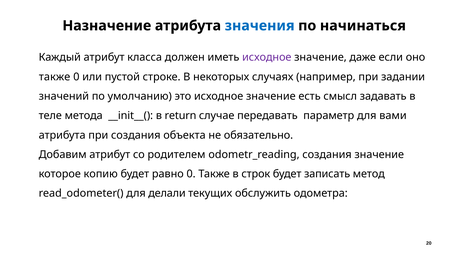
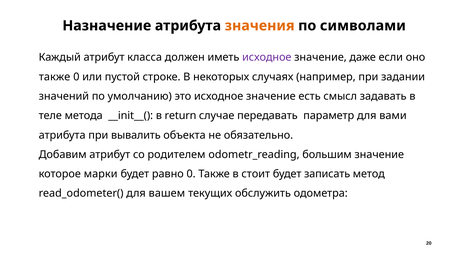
значения colour: blue -> orange (260, 26)
начинаться: начинаться -> символами (363, 26)
при создания: создания -> вывалить (136, 135)
odometr_reading создания: создания -> большим (327, 155)
копию: копию -> марки (101, 174)
строк: строк -> стоит (256, 174)
делали: делали -> вашем (167, 194)
